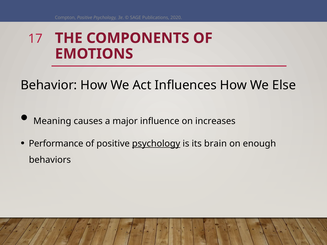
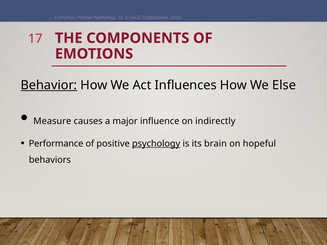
Behavior underline: none -> present (49, 85)
Meaning: Meaning -> Measure (52, 121)
increases: increases -> indirectly (215, 121)
enough: enough -> hopeful (259, 144)
